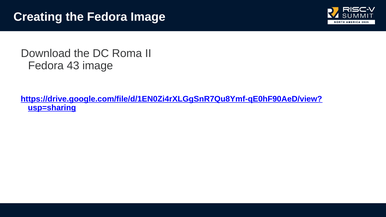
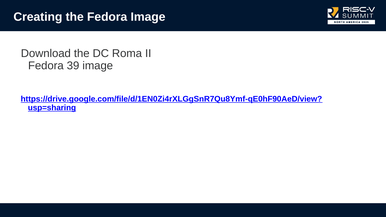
43: 43 -> 39 (73, 66)
